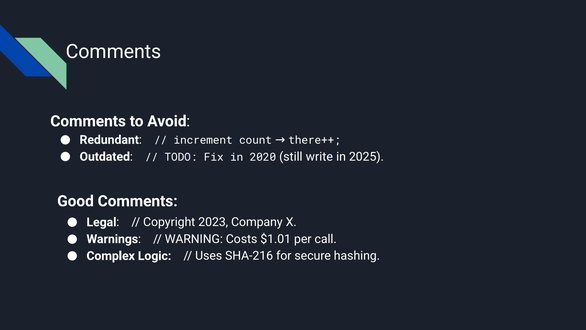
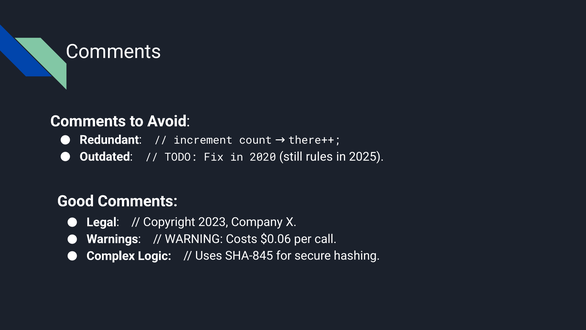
write: write -> rules (319, 157)
$1.01: $1.01 -> $0.06 (276, 239)
SHA-216: SHA-216 -> SHA-845 (249, 256)
